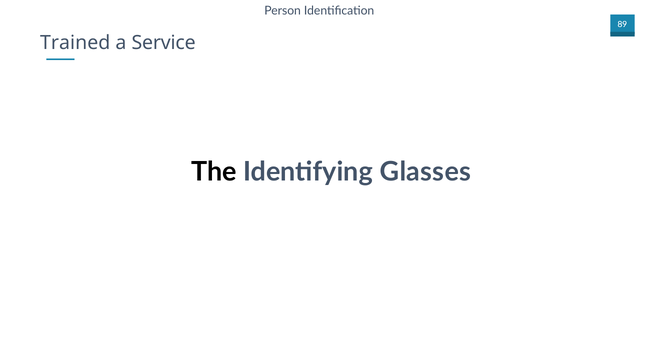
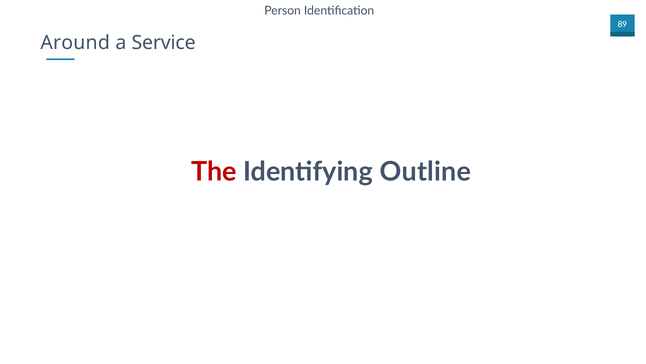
Trained: Trained -> Around (75, 43)
The colour: black -> red (214, 172)
Glasses: Glasses -> Outline (425, 172)
